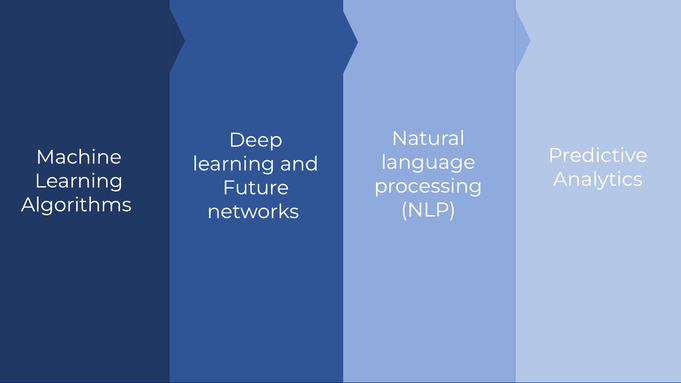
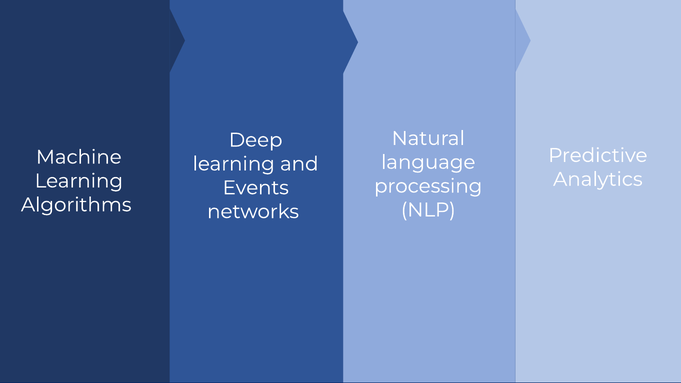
Future: Future -> Events (256, 188)
